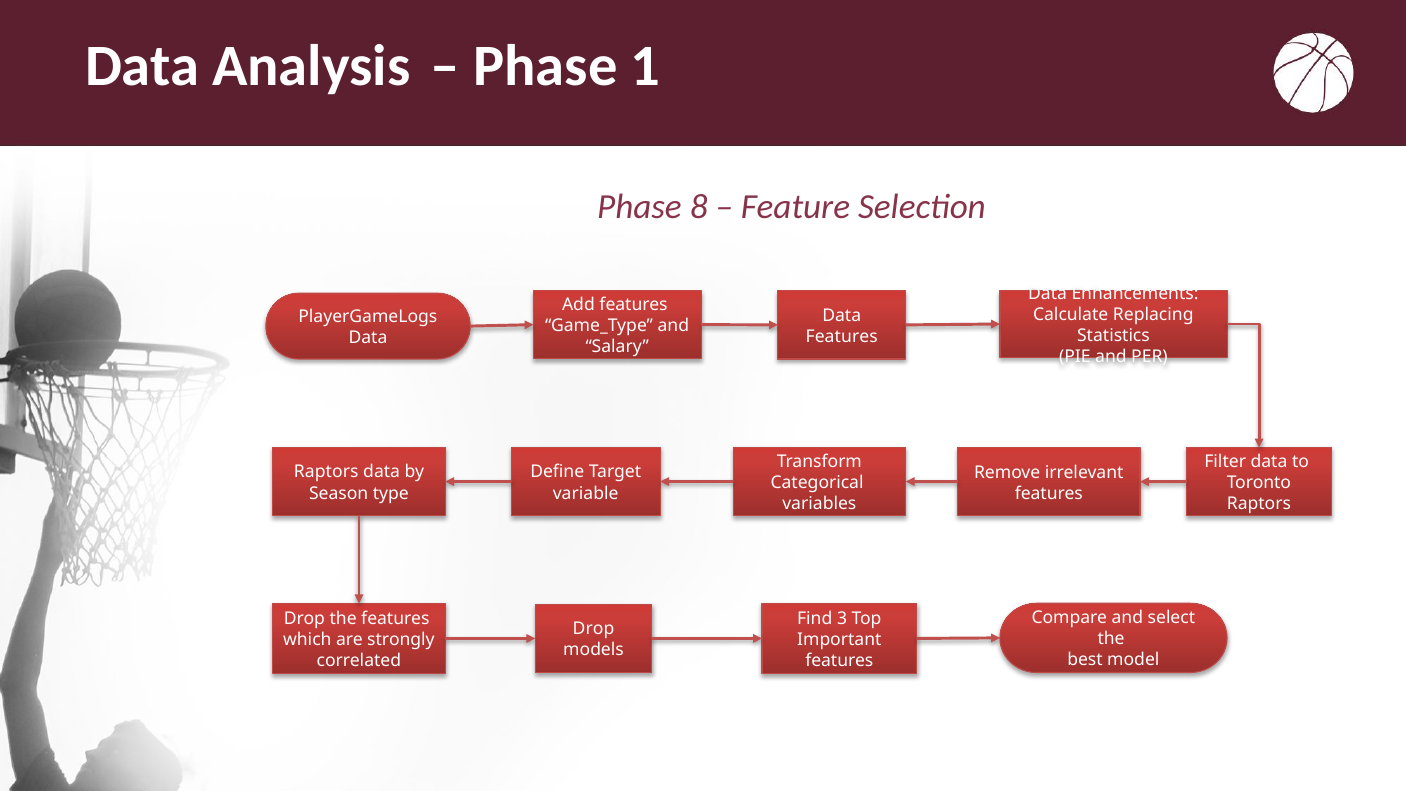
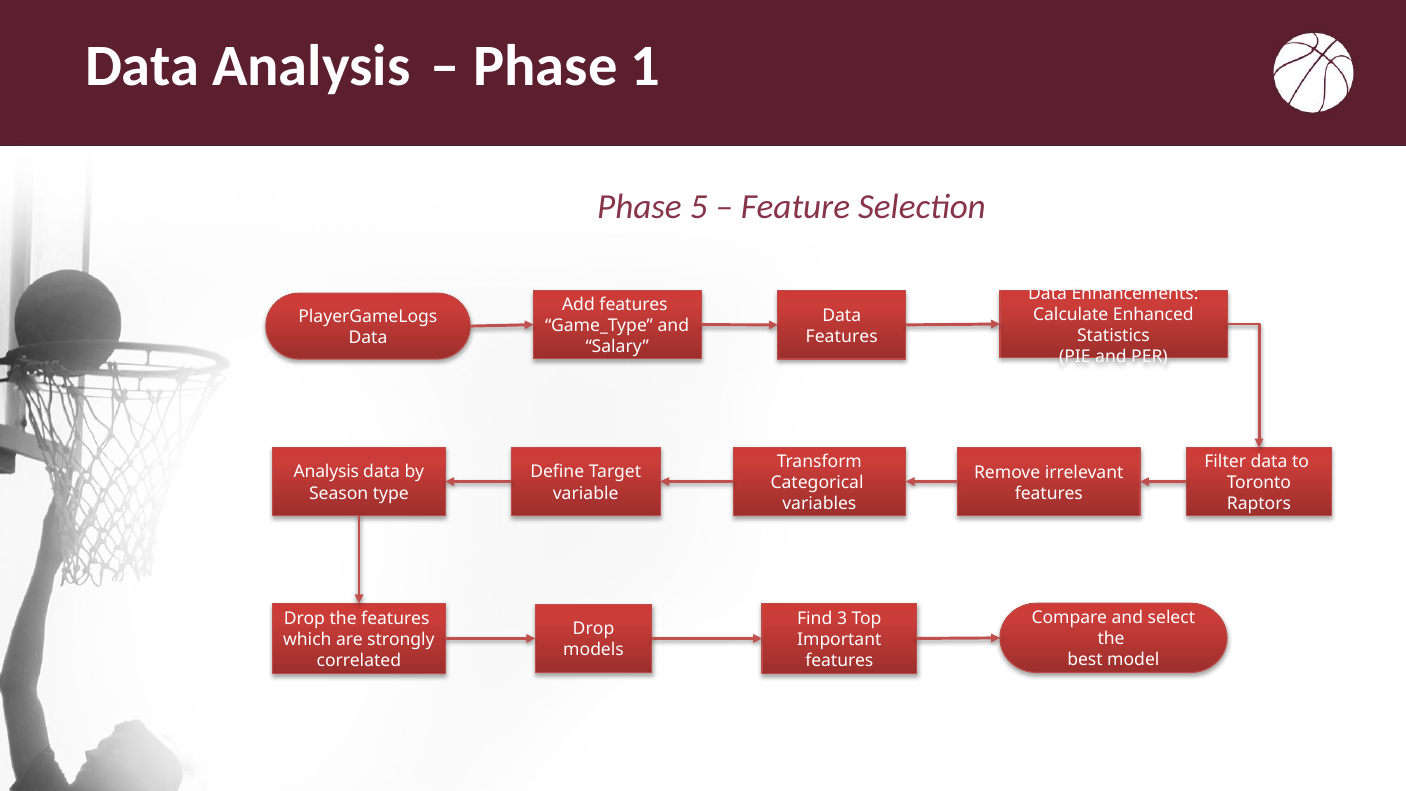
8: 8 -> 5 (699, 207)
Replacing: Replacing -> Enhanced (1153, 315)
Raptors: Raptors -> Analysis (326, 472)
